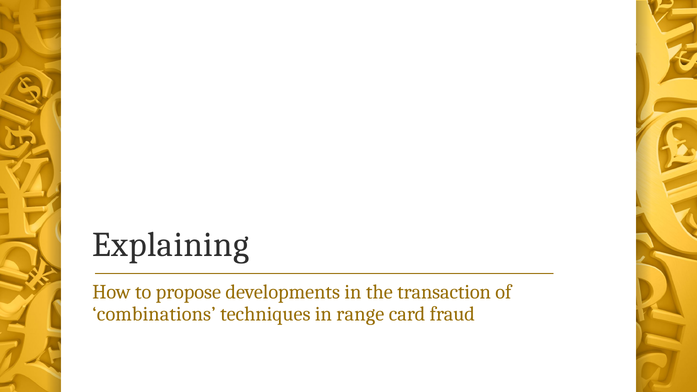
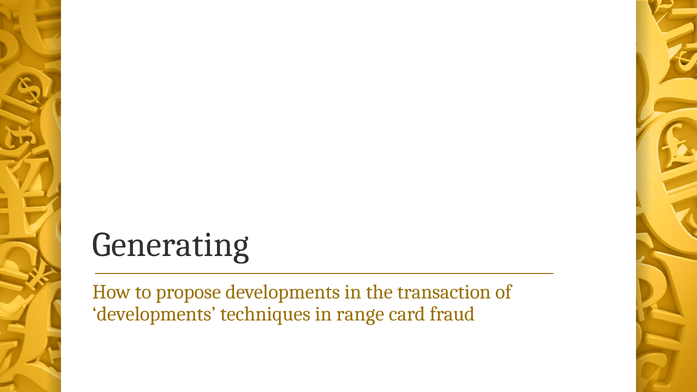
Explaining: Explaining -> Generating (171, 245)
combinations: combinations -> developments (154, 314)
